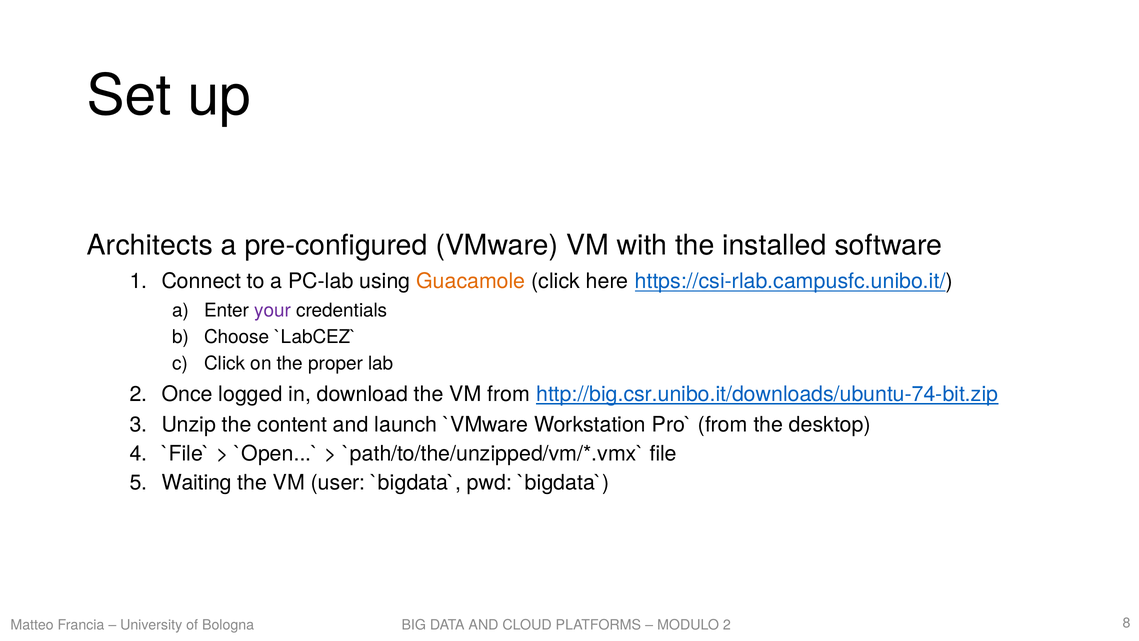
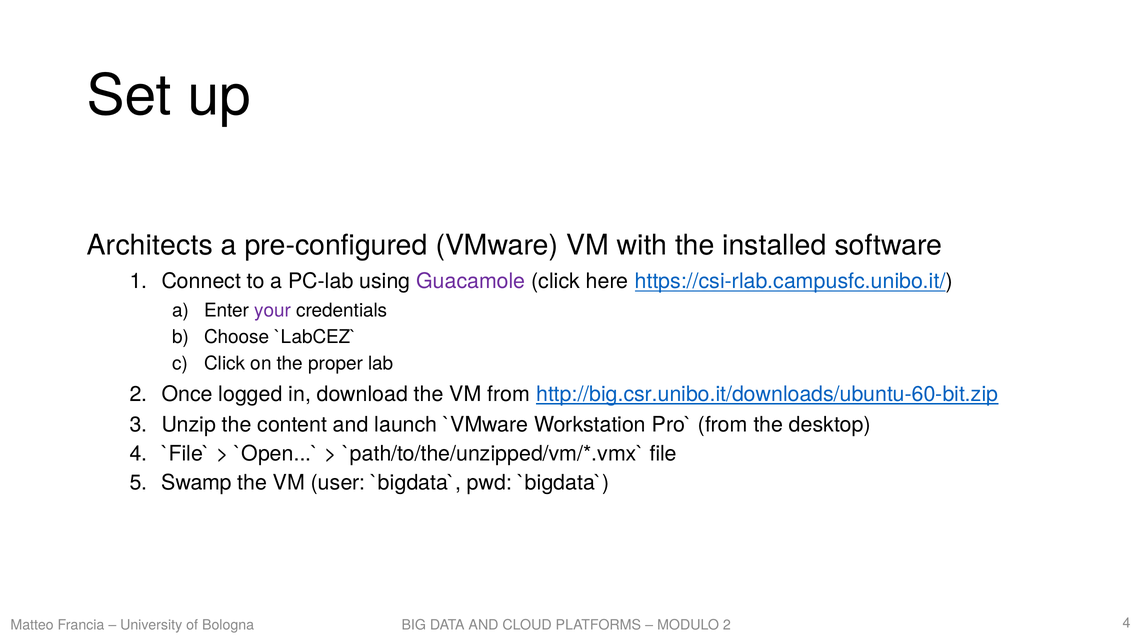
Guacamole colour: orange -> purple (471, 281)
http://big.csr.unibo.it/downloads/ubuntu-74-bit.zip: http://big.csr.unibo.it/downloads/ubuntu-74-bit.zip -> http://big.csr.unibo.it/downloads/ubuntu-60-bit.zip (767, 394)
Waiting: Waiting -> Swamp (197, 482)
Bologna 8: 8 -> 4 (1127, 623)
